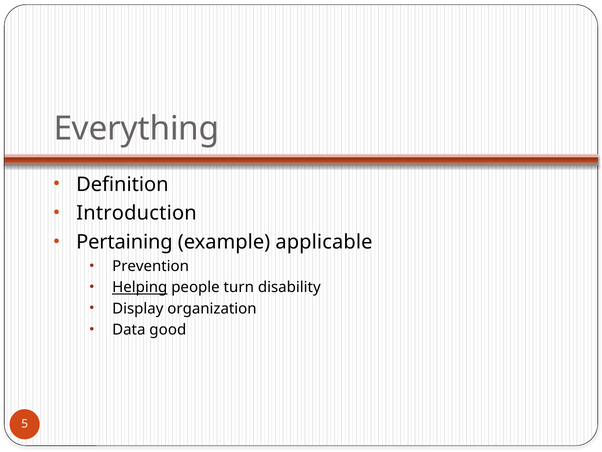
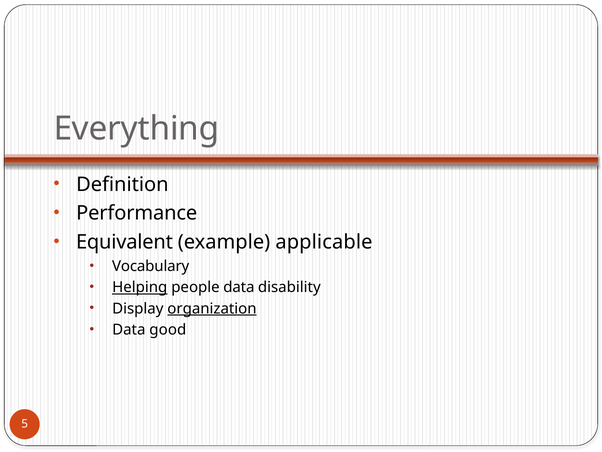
Introduction: Introduction -> Performance (137, 213)
Pertaining: Pertaining -> Equivalent (124, 242)
Prevention: Prevention -> Vocabulary (151, 266)
people turn: turn -> data (239, 287)
organization underline: none -> present (212, 308)
